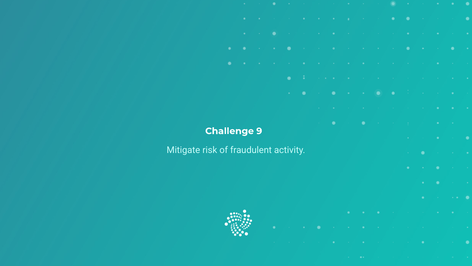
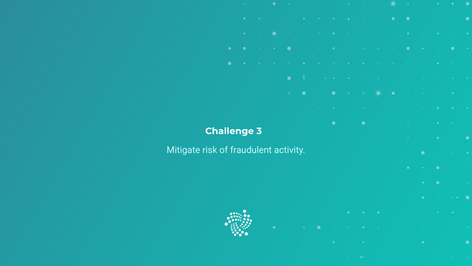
9: 9 -> 3 (259, 131)
